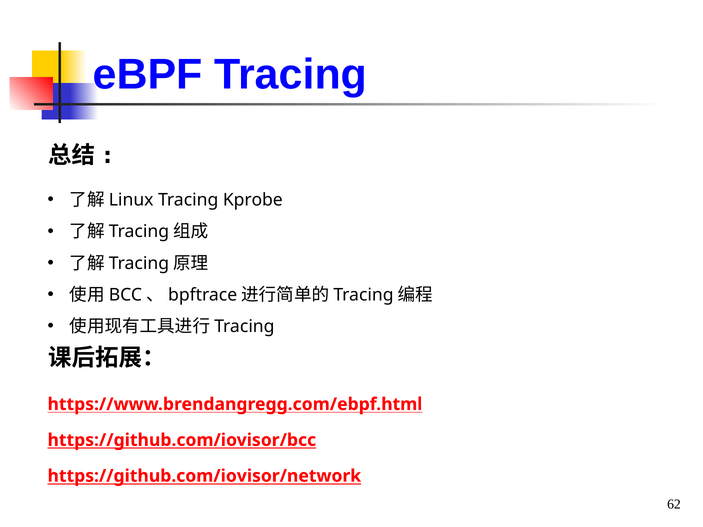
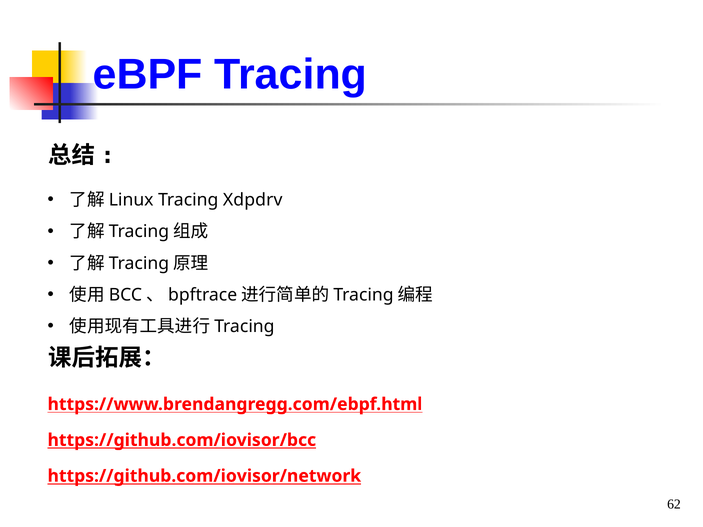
Kprobe: Kprobe -> Xdpdrv (253, 200)
